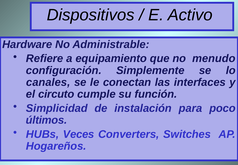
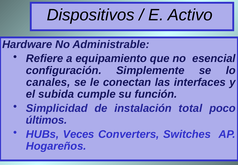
menudo: menudo -> esencial (214, 58)
circuto: circuto -> subida (56, 94)
para: para -> total (190, 108)
